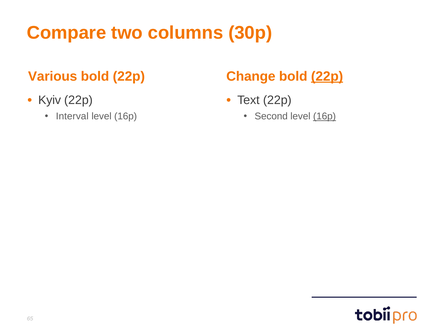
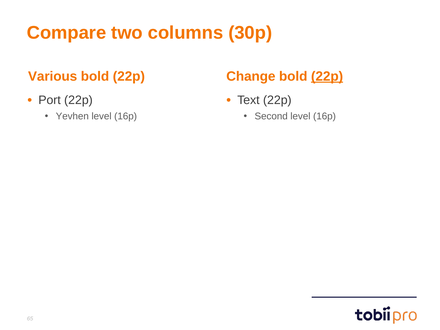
Kyiv: Kyiv -> Port (50, 100)
Interval: Interval -> Yevhen (72, 116)
16p underline: present -> none (324, 116)
